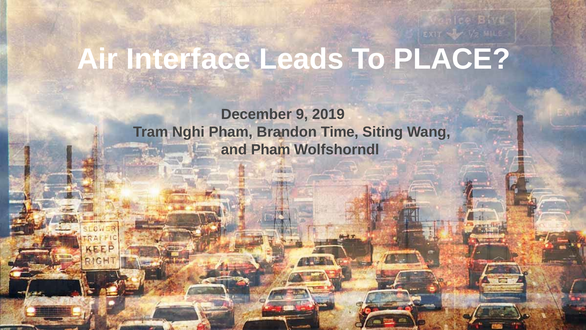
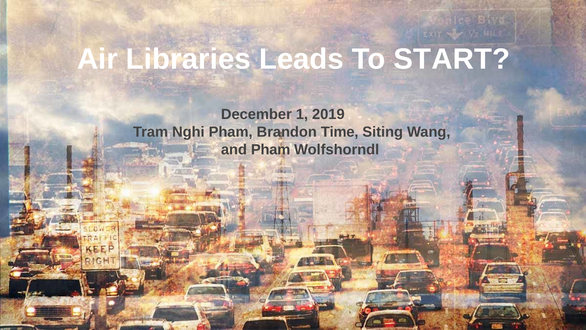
Interface: Interface -> Libraries (188, 59)
PLACE: PLACE -> START (452, 59)
9: 9 -> 1 (302, 114)
